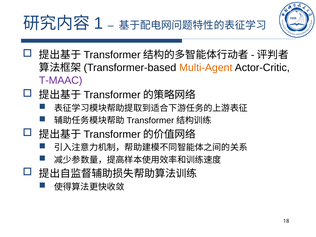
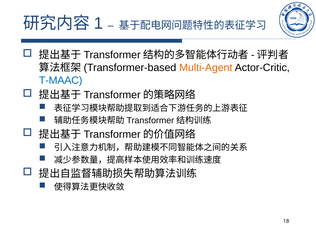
T-MAAC colour: purple -> blue (61, 80)
